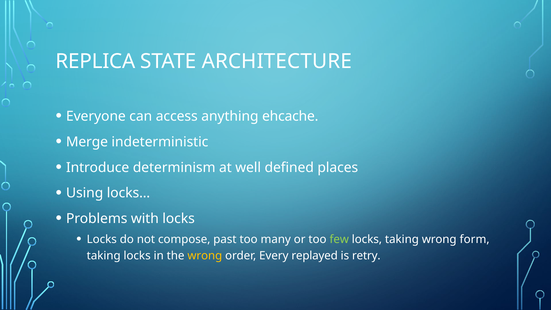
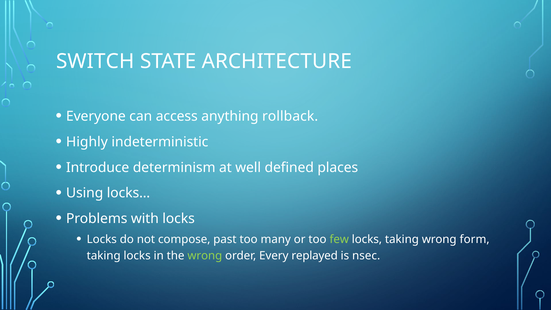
REPLICA: REPLICA -> SWITCH (95, 61)
ehcache: ehcache -> rollback (290, 116)
Merge: Merge -> Highly (87, 142)
wrong colour: yellow -> light green (205, 256)
retry: retry -> nsec (366, 256)
